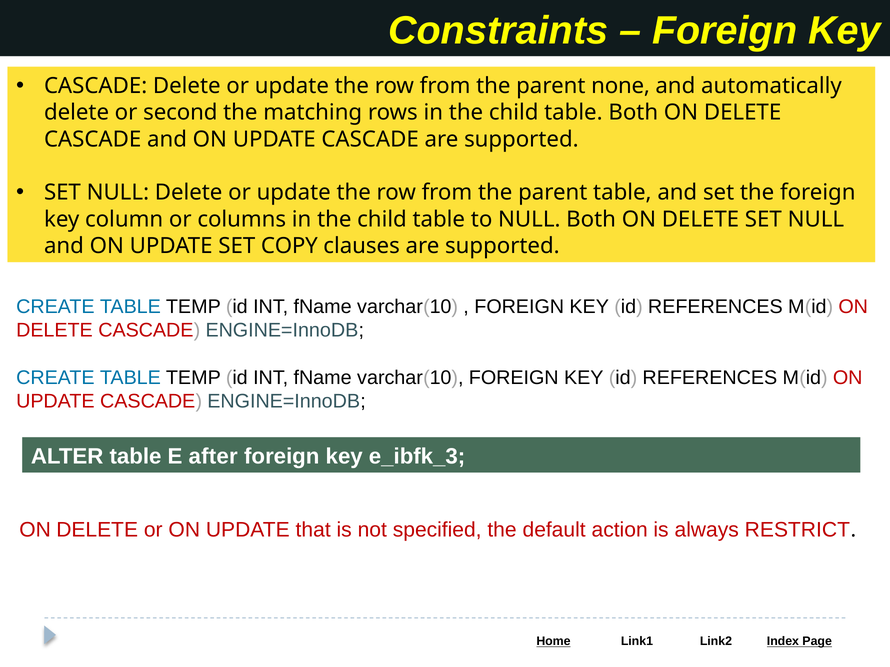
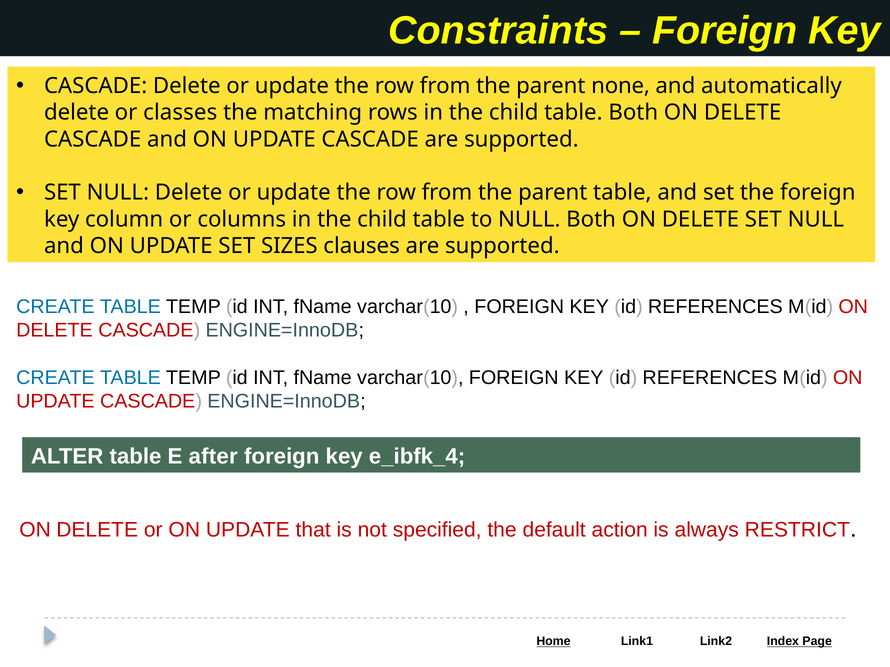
second: second -> classes (180, 113)
COPY: COPY -> SIZES (289, 246)
e_ibfk_3: e_ibfk_3 -> e_ibfk_4 (417, 457)
